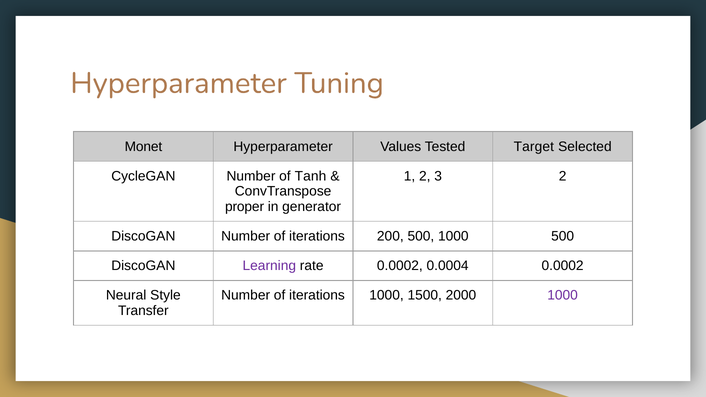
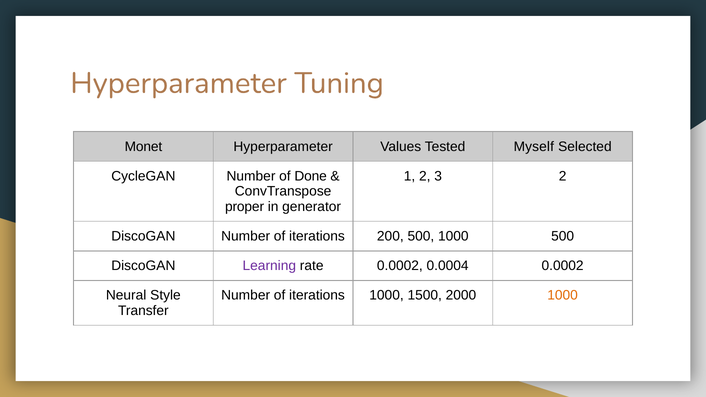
Target: Target -> Myself (534, 147)
Tanh: Tanh -> Done (311, 176)
1000 colour: purple -> orange (563, 296)
